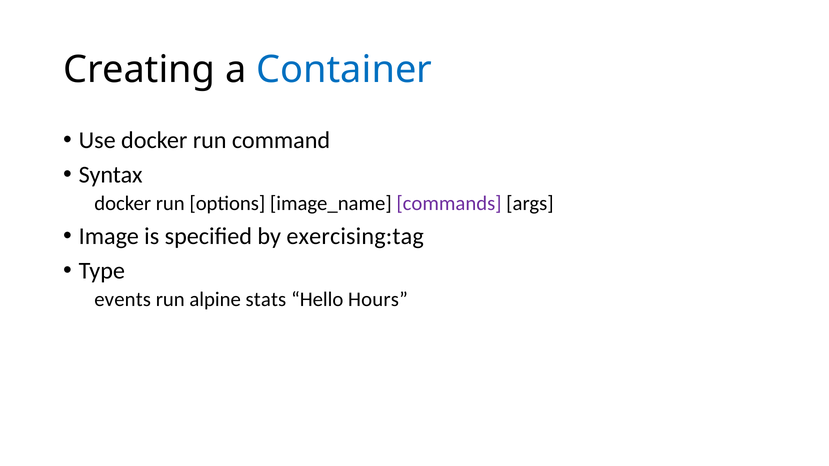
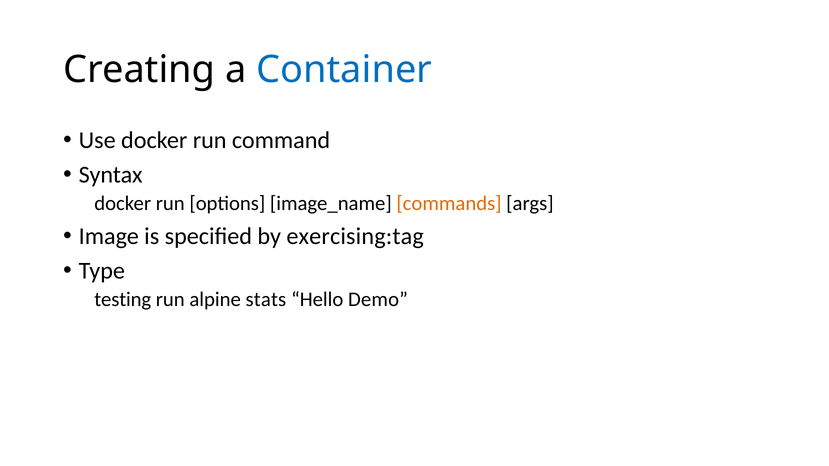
commands colour: purple -> orange (449, 203)
events: events -> testing (123, 300)
Hours: Hours -> Demo (378, 300)
